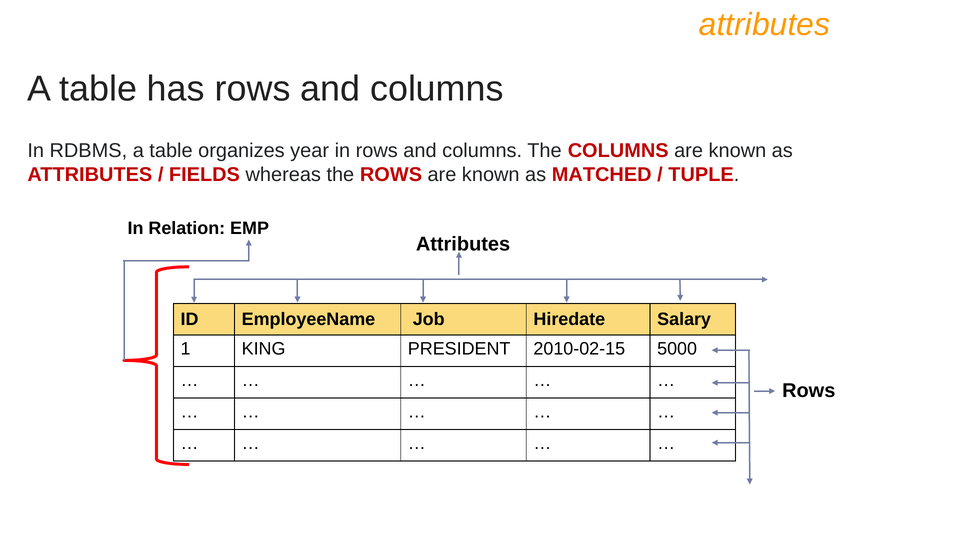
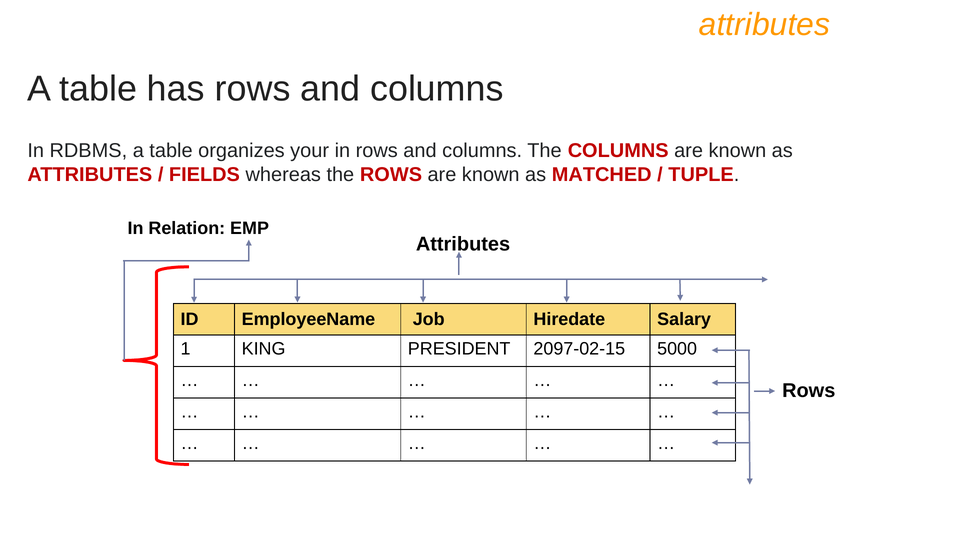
year: year -> your (310, 150)
2010-02-15: 2010-02-15 -> 2097-02-15 (579, 348)
